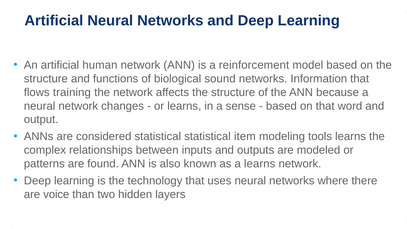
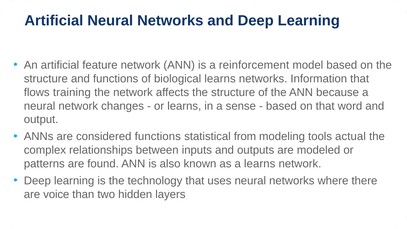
human: human -> feature (100, 65)
biological sound: sound -> learns (220, 79)
considered statistical: statistical -> functions (158, 137)
item: item -> from (245, 137)
tools learns: learns -> actual (350, 137)
